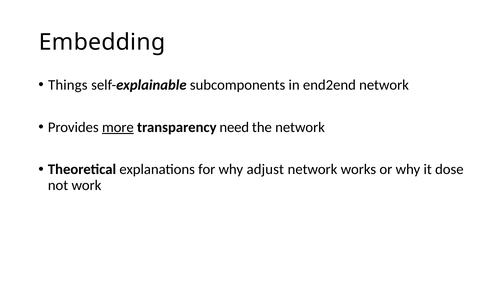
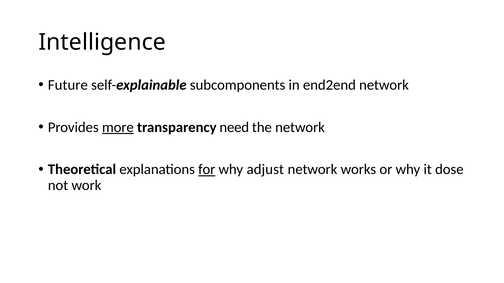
Embedding: Embedding -> Intelligence (102, 42)
Things: Things -> Future (68, 85)
for underline: none -> present (207, 170)
